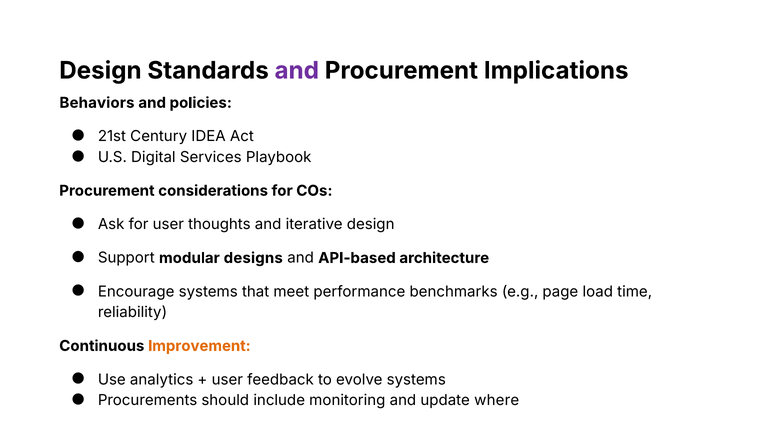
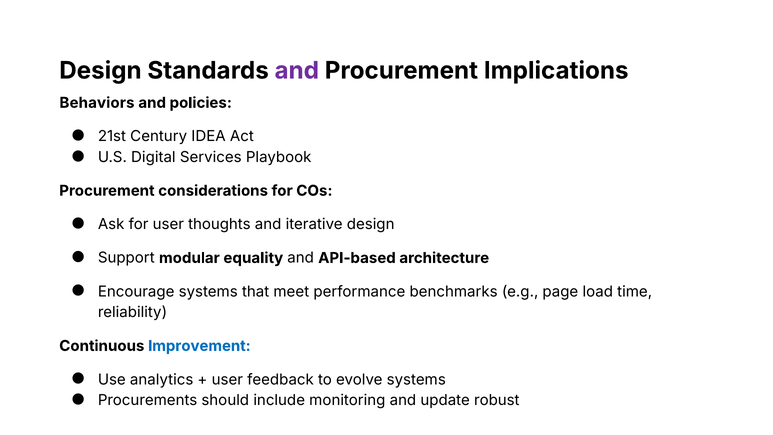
designs: designs -> equality (253, 258)
Improvement colour: orange -> blue (199, 346)
where: where -> robust (497, 400)
